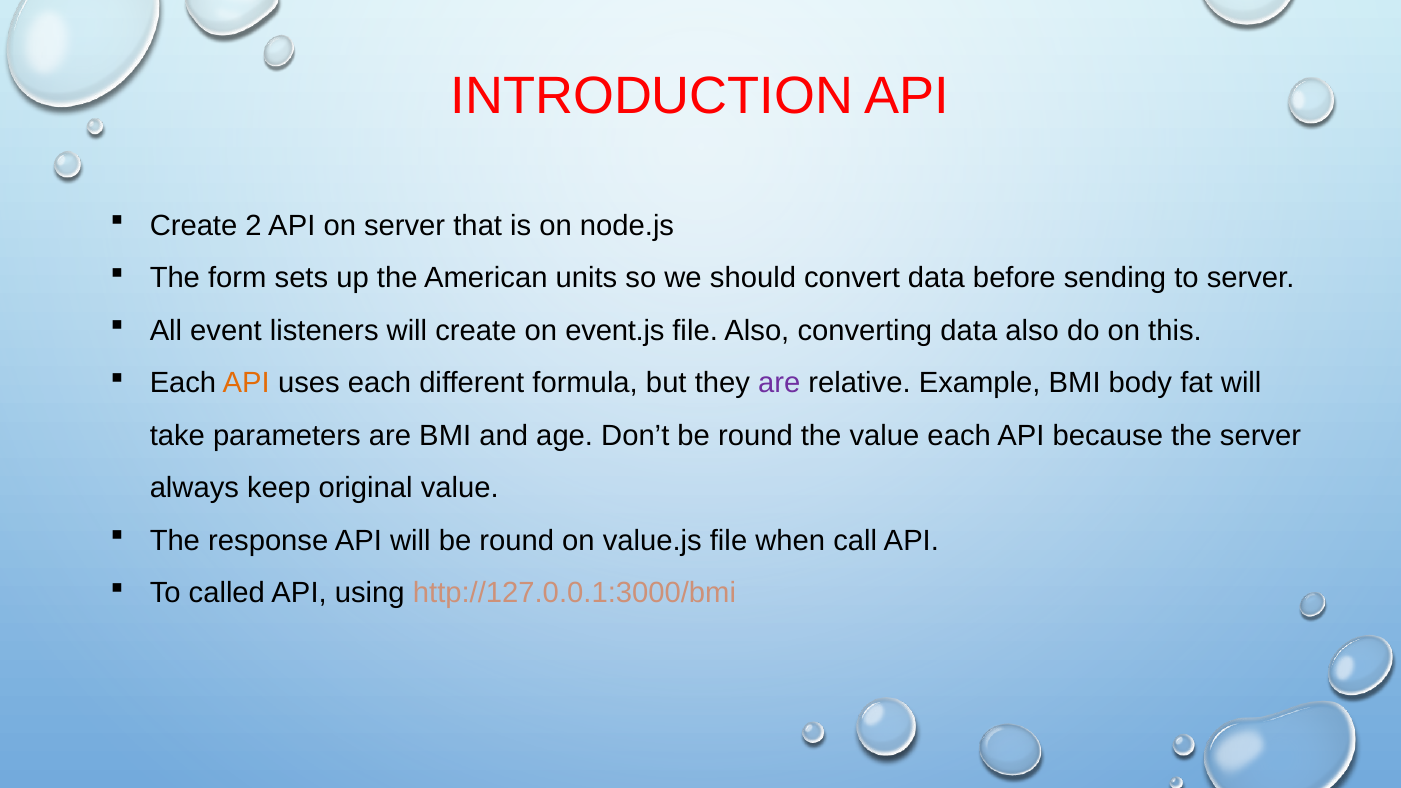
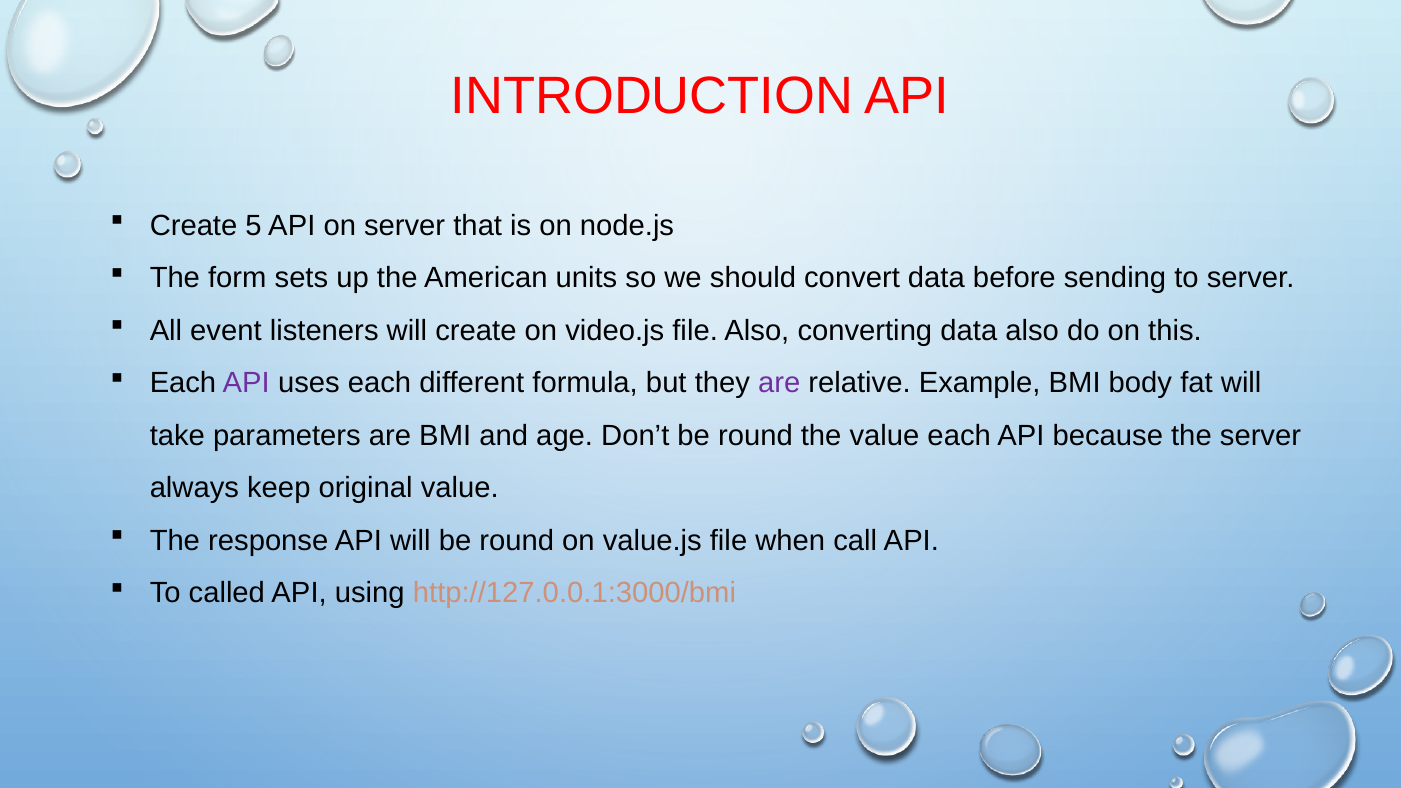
2: 2 -> 5 (254, 226)
event.js: event.js -> video.js (615, 331)
API colour: orange -> purple (246, 383)
